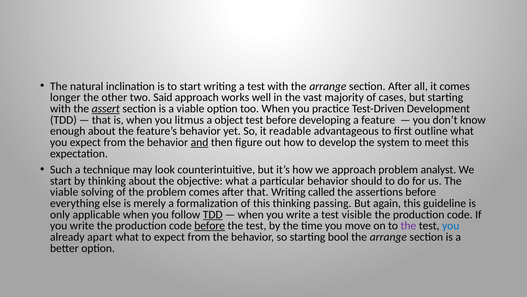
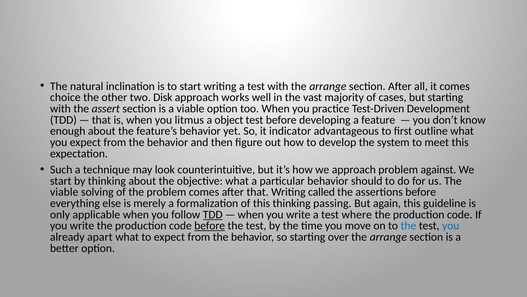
longer: longer -> choice (65, 97)
Said: Said -> Disk (163, 97)
assert underline: present -> none (106, 108)
readable: readable -> indicator (290, 131)
and underline: present -> none (200, 142)
analyst: analyst -> against (438, 169)
visible: visible -> where (357, 214)
the colour: purple -> blue (408, 225)
bool: bool -> over (338, 237)
